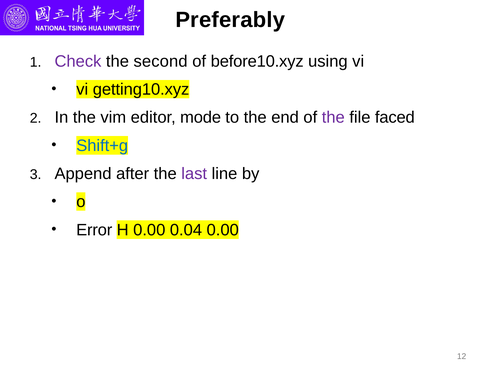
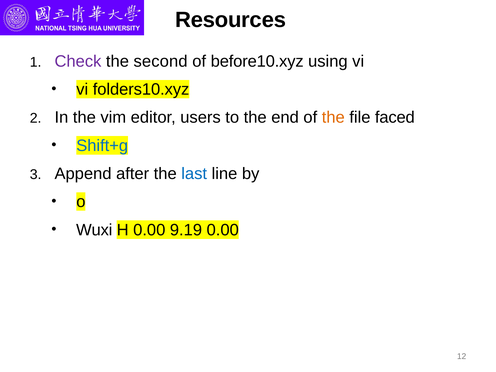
Preferably: Preferably -> Resources (231, 20)
getting10.xyz: getting10.xyz -> folders10.xyz (141, 89)
mode: mode -> users (201, 117)
the colour: purple -> orange (333, 117)
last colour: purple -> blue (194, 174)
Error: Error -> Wuxi (94, 230)
0.04: 0.04 -> 9.19 (186, 230)
